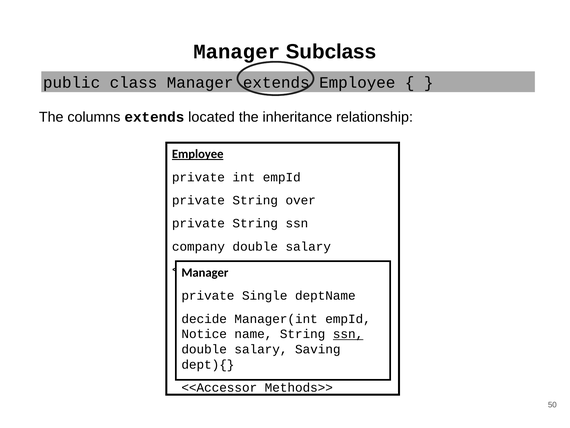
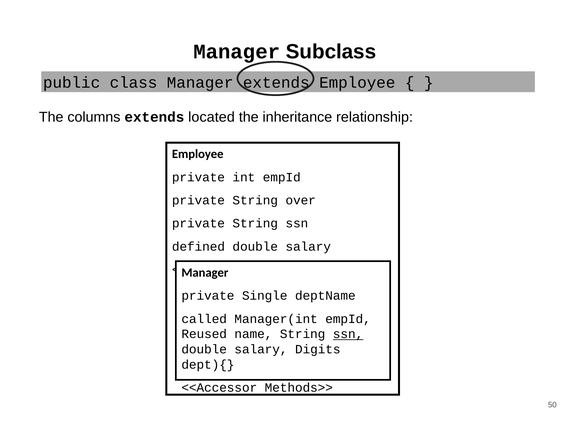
Employee underline: present -> none (198, 154)
company: company -> defined (198, 246)
decide: decide -> called (204, 319)
Notice: Notice -> Reused (204, 334)
Saving: Saving -> Digits (318, 349)
